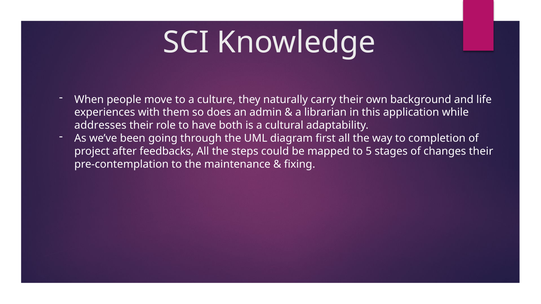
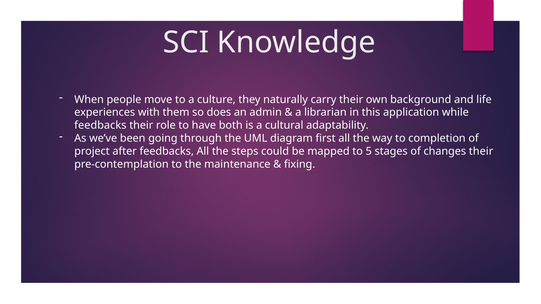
addresses: addresses -> feedbacks (100, 126)
